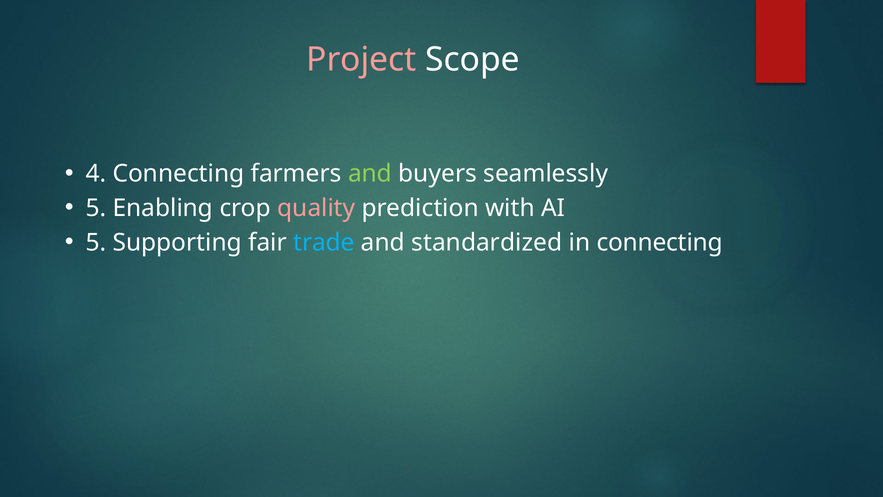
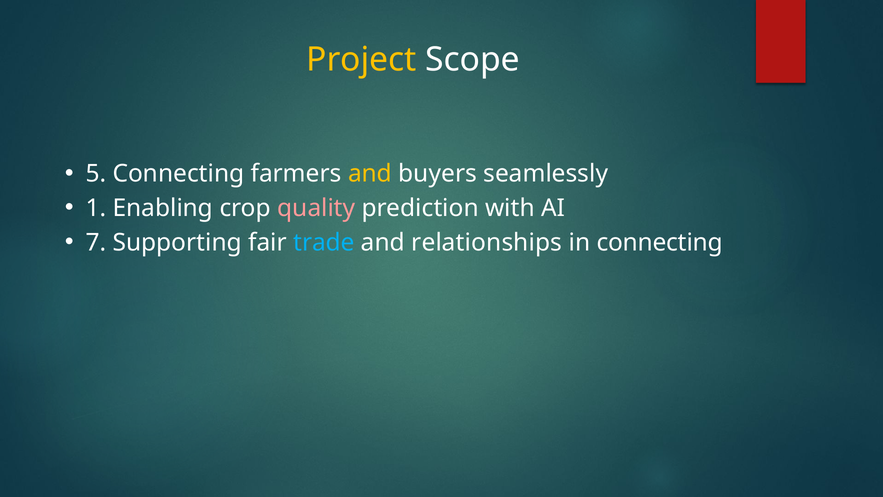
Project colour: pink -> yellow (361, 60)
4: 4 -> 5 (96, 174)
and colour: light green -> yellow (370, 174)
5: 5 -> 1 (96, 208)
5: 5 -> 7 (96, 242)
standardized: standardized -> relationships (487, 242)
